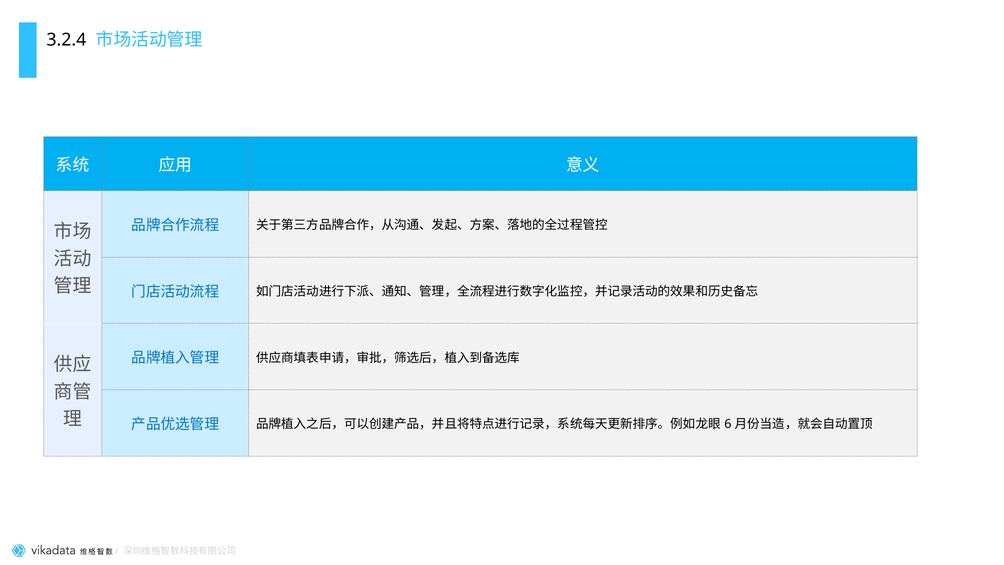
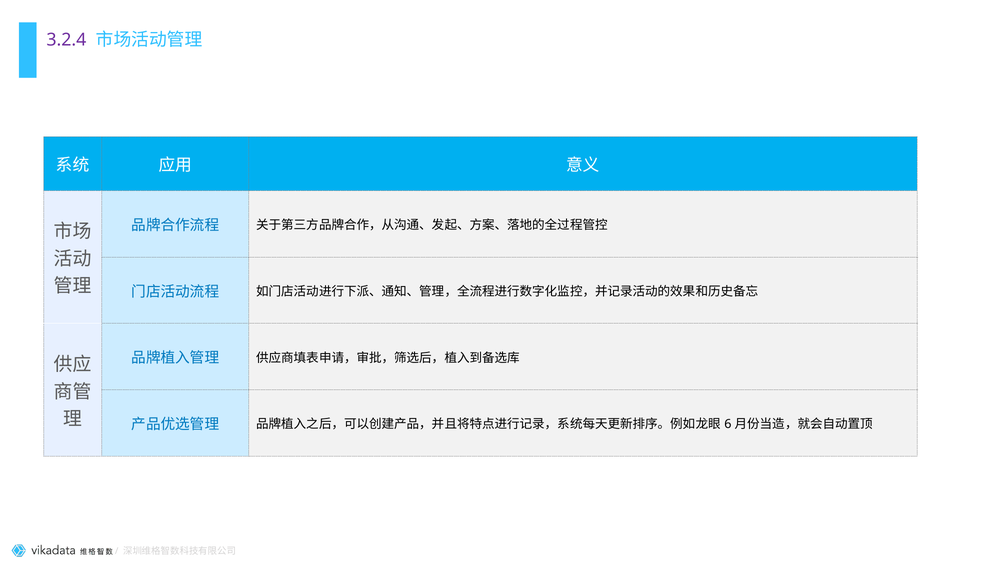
3.2.4 colour: black -> purple (66, 40)
